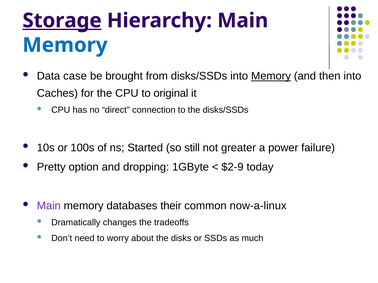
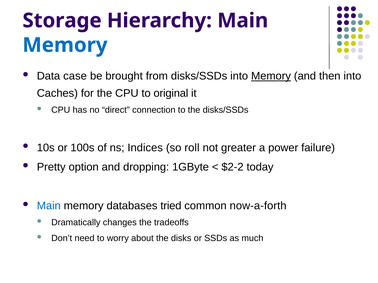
Storage underline: present -> none (62, 21)
Started: Started -> Indices (145, 148)
still: still -> roll (192, 148)
$2-9: $2-9 -> $2-2 (232, 167)
Main colour: purple -> blue (49, 206)
their: their -> tried (171, 206)
now-a-linux: now-a-linux -> now-a-forth (258, 206)
